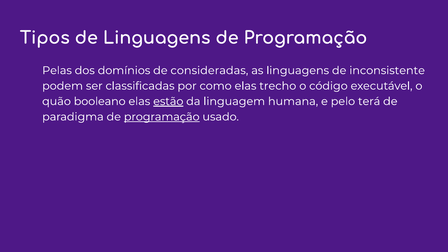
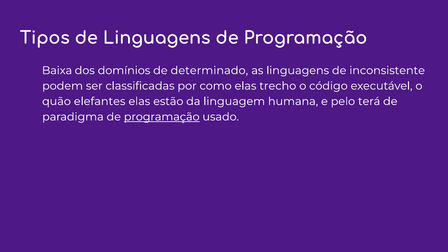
Pelas: Pelas -> Baixa (57, 70)
consideradas: consideradas -> determinado (209, 70)
booleano: booleano -> elefantes (100, 101)
estão underline: present -> none (168, 101)
